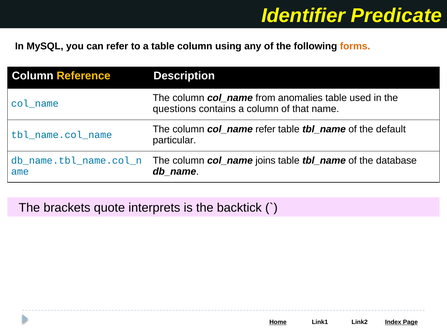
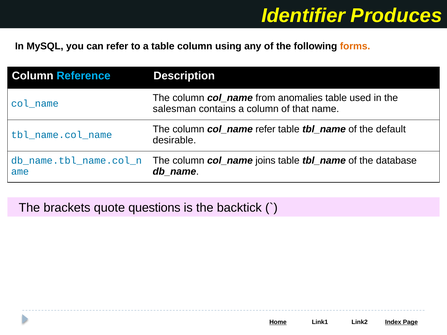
Predicate: Predicate -> Produces (396, 16)
Reference colour: yellow -> light blue (84, 76)
questions: questions -> salesman (174, 109)
particular: particular -> desirable (174, 140)
interprets: interprets -> questions (154, 208)
